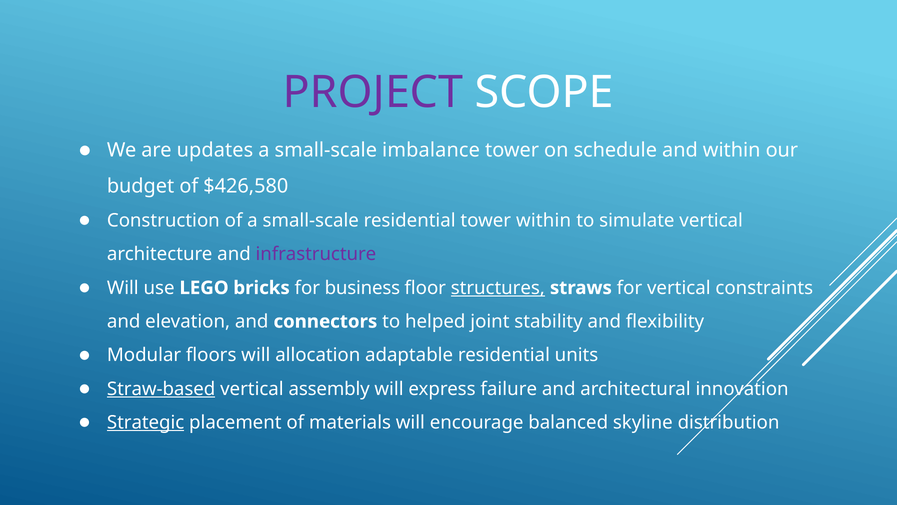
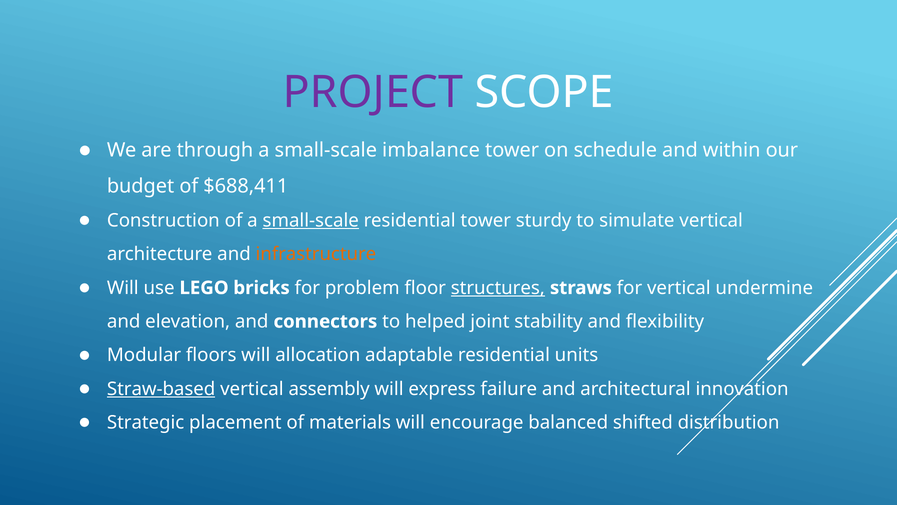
updates: updates -> through (215, 150)
$426,580: $426,580 -> $688,411 (246, 186)
small-scale underline: none -> present (311, 220)
tower within: within -> sturdy (544, 220)
infrastructure colour: purple -> orange (316, 254)
business: business -> problem (362, 288)
constraints: constraints -> undermine (764, 288)
Strategic underline: present -> none (146, 422)
skyline: skyline -> shifted (643, 422)
